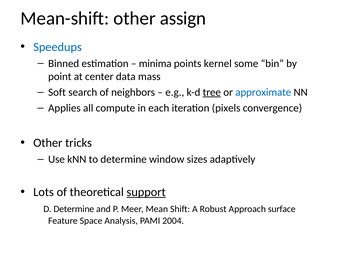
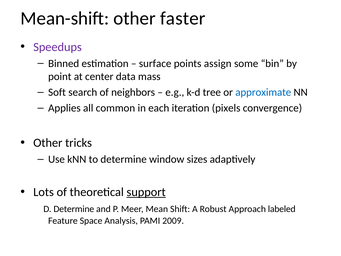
assign: assign -> faster (183, 18)
Speedups colour: blue -> purple (58, 47)
minima: minima -> surface (155, 63)
kernel: kernel -> assign (218, 63)
tree underline: present -> none (212, 92)
compute: compute -> common (115, 108)
surface: surface -> labeled (282, 209)
2004: 2004 -> 2009 (173, 221)
